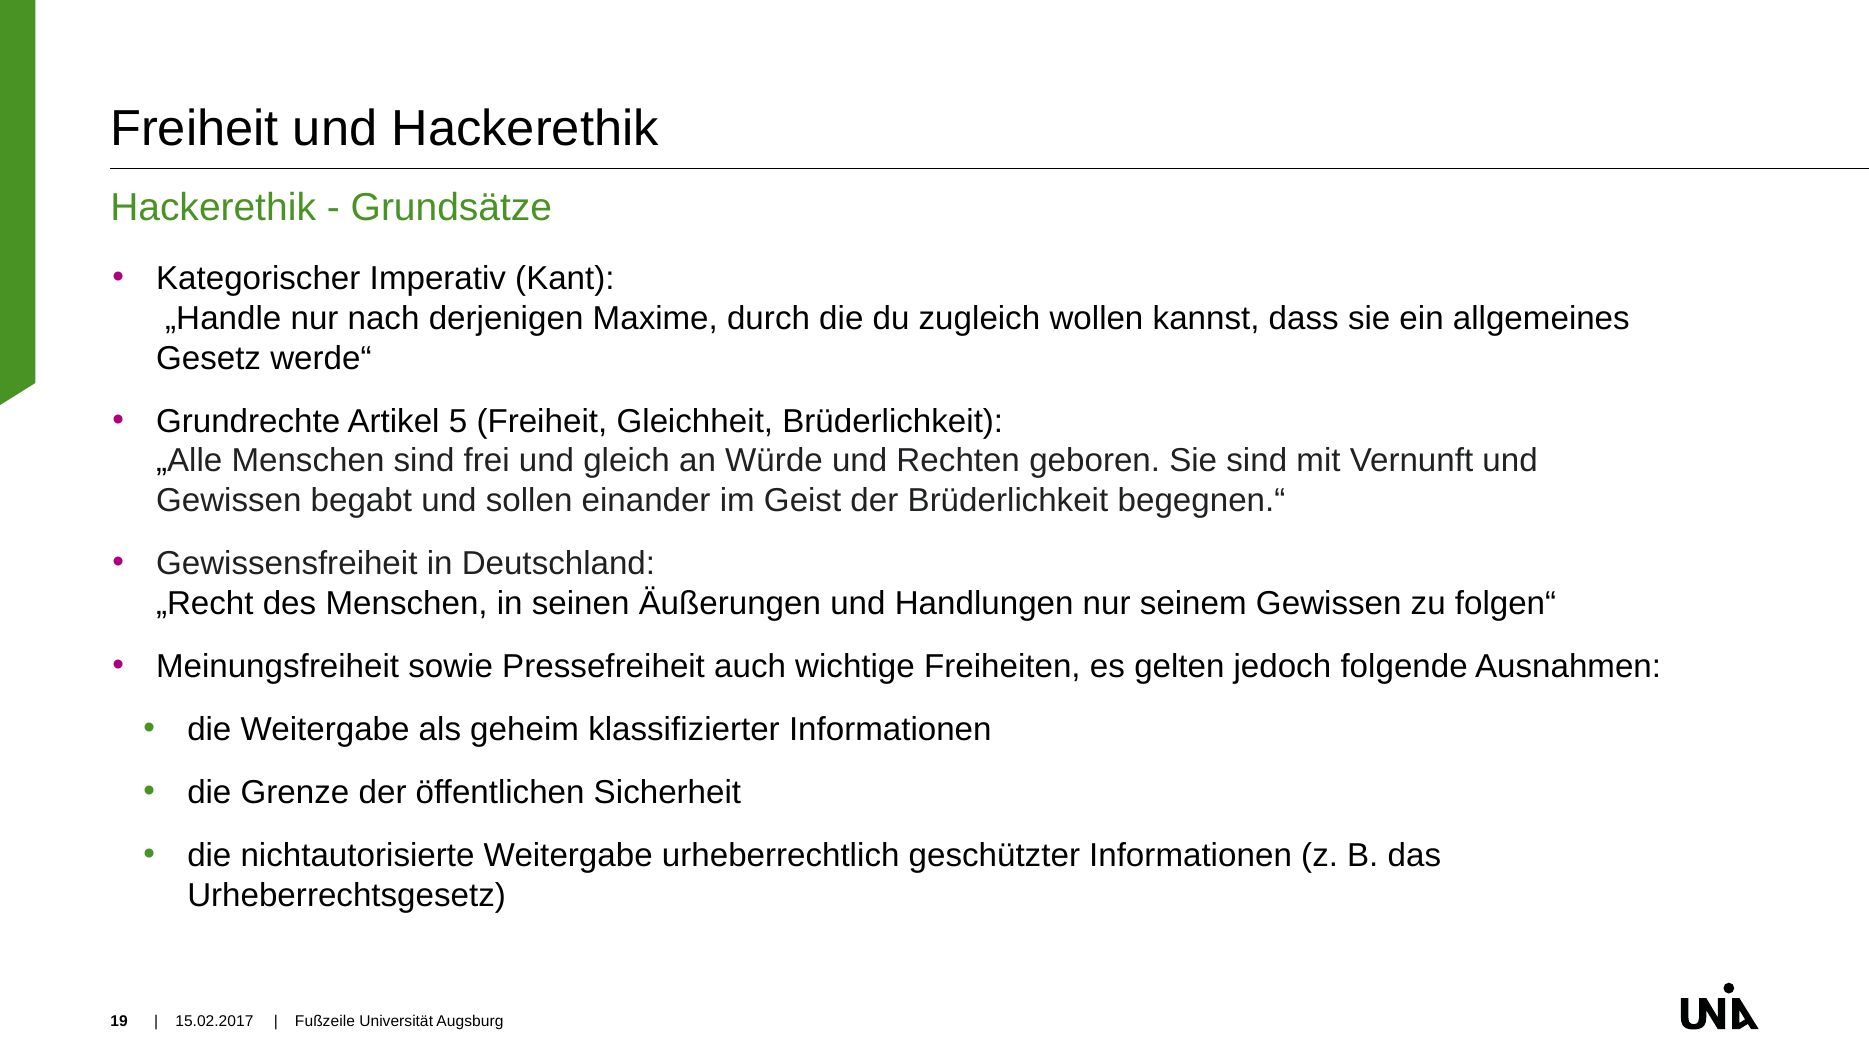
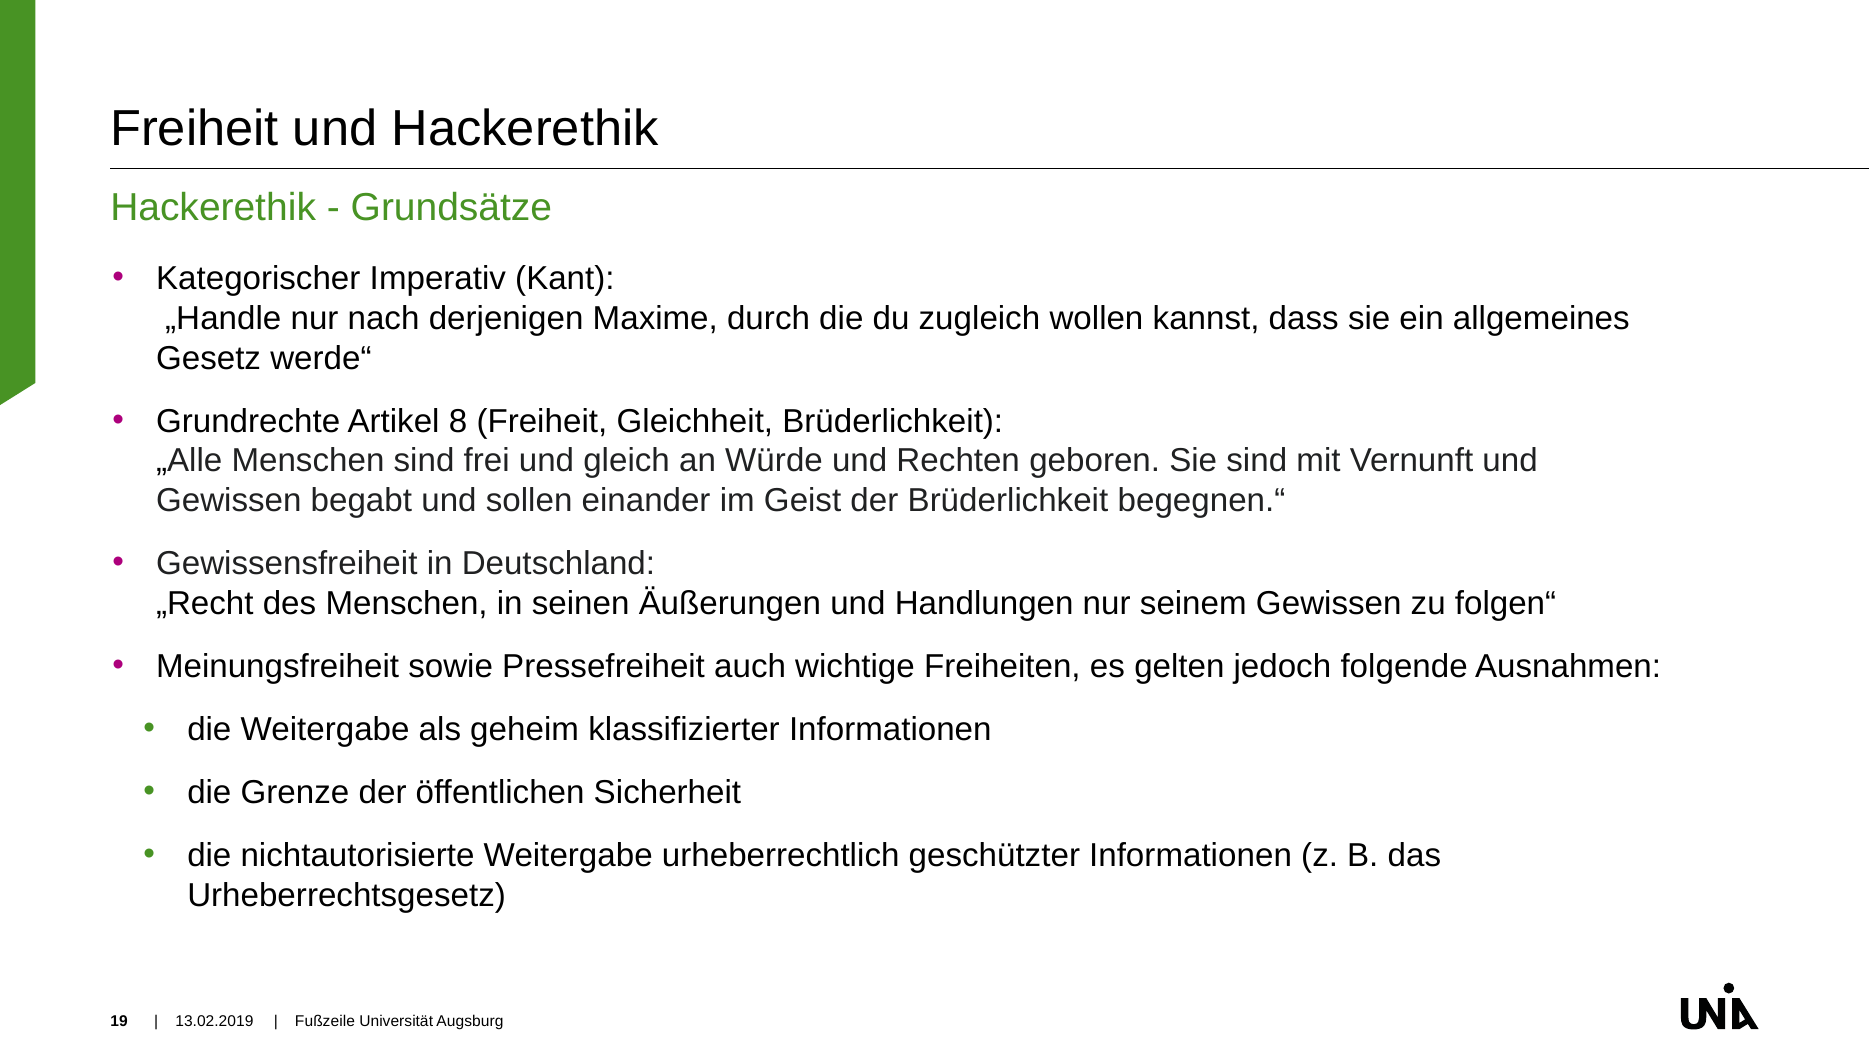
5: 5 -> 8 (458, 421)
15.02.2017: 15.02.2017 -> 13.02.2019 (214, 1022)
